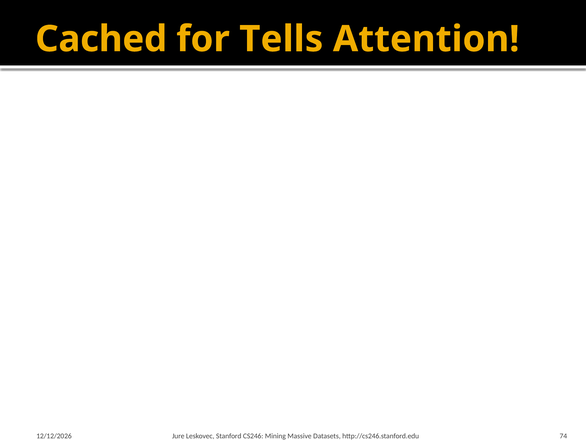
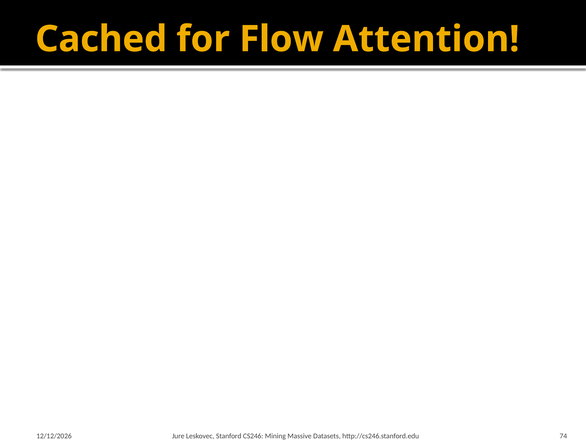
Tells: Tells -> Flow (281, 39)
